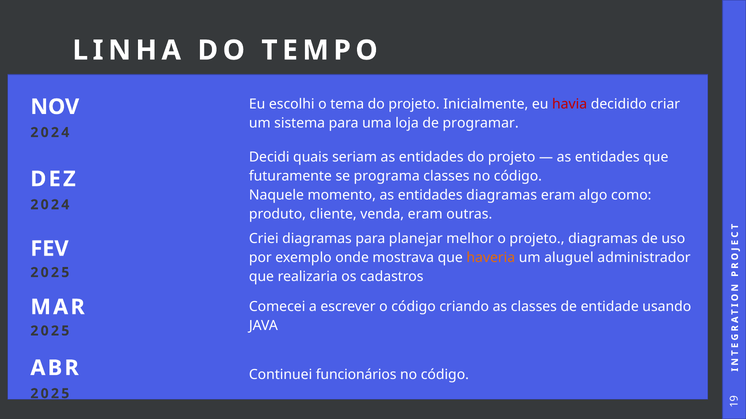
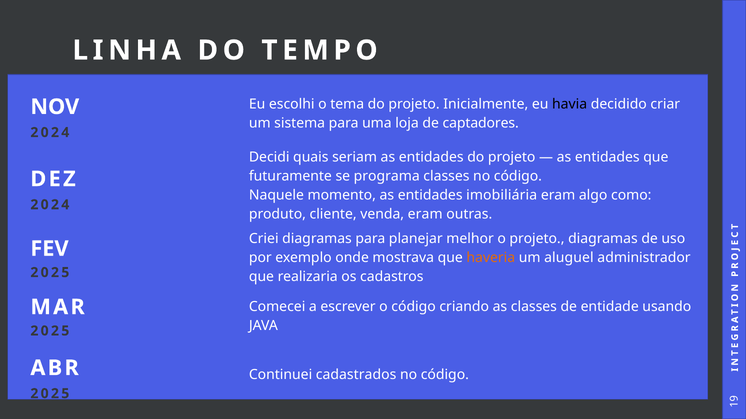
havia colour: red -> black (570, 104)
programar: programar -> captadores (481, 123)
entidades diagramas: diagramas -> imobiliária (502, 195)
funcionários: funcionários -> cadastrados (356, 375)
